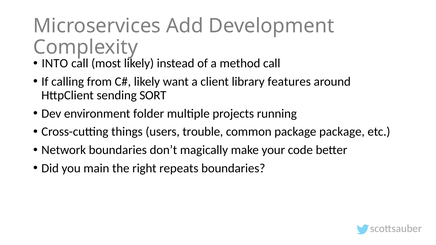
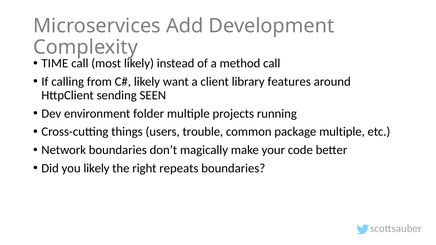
INTO: INTO -> TIME (55, 63)
SORT: SORT -> SEEN (153, 95)
package package: package -> multiple (342, 132)
you main: main -> likely (96, 168)
